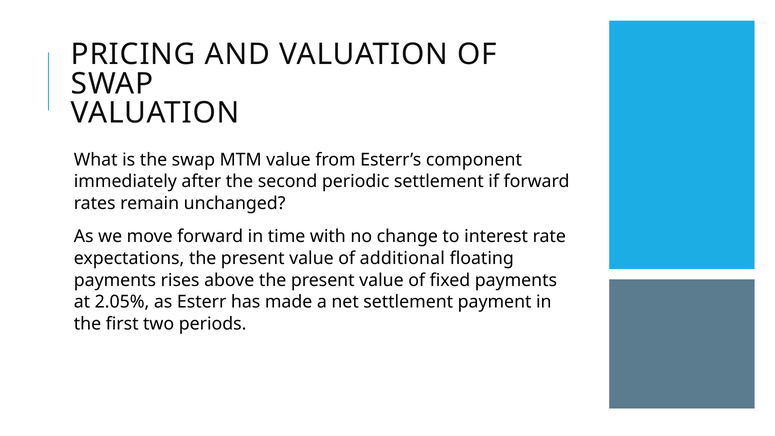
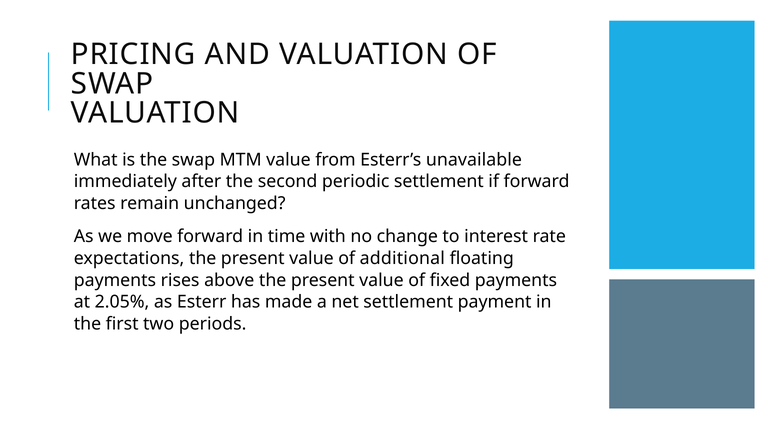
component: component -> unavailable (474, 160)
